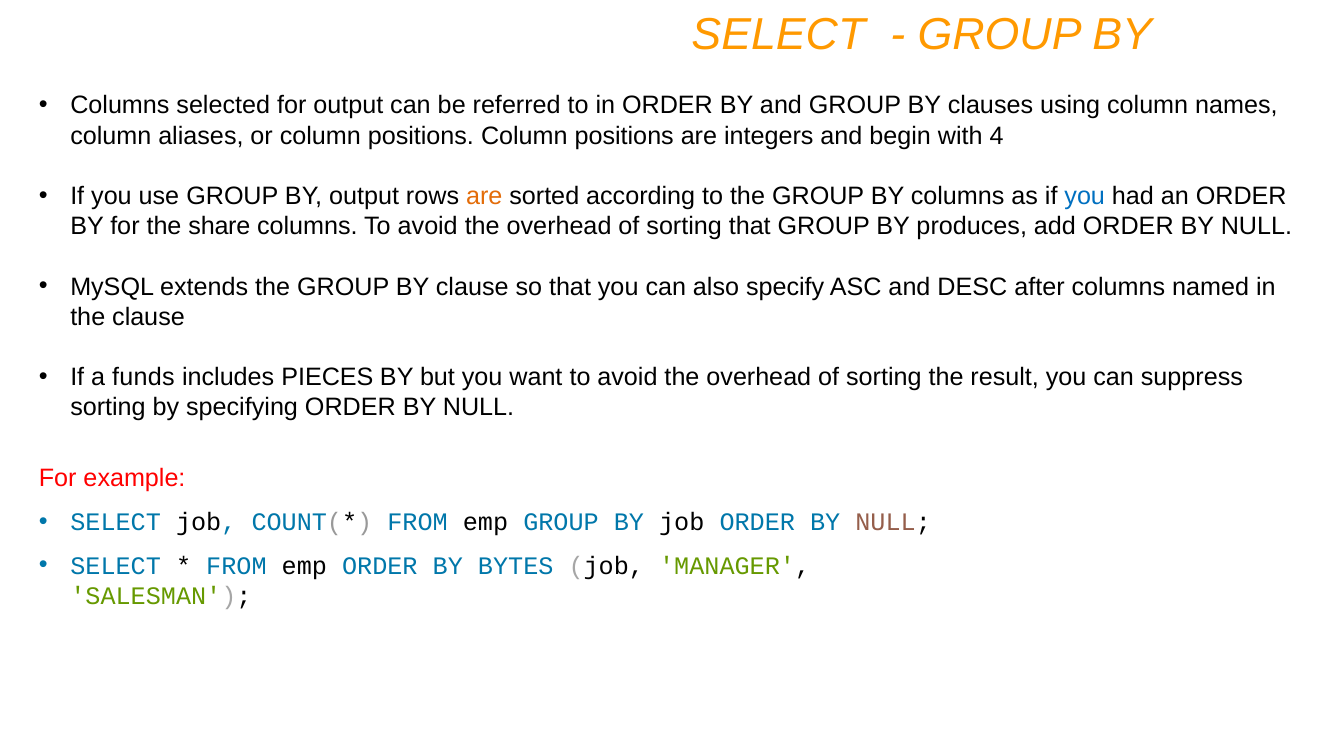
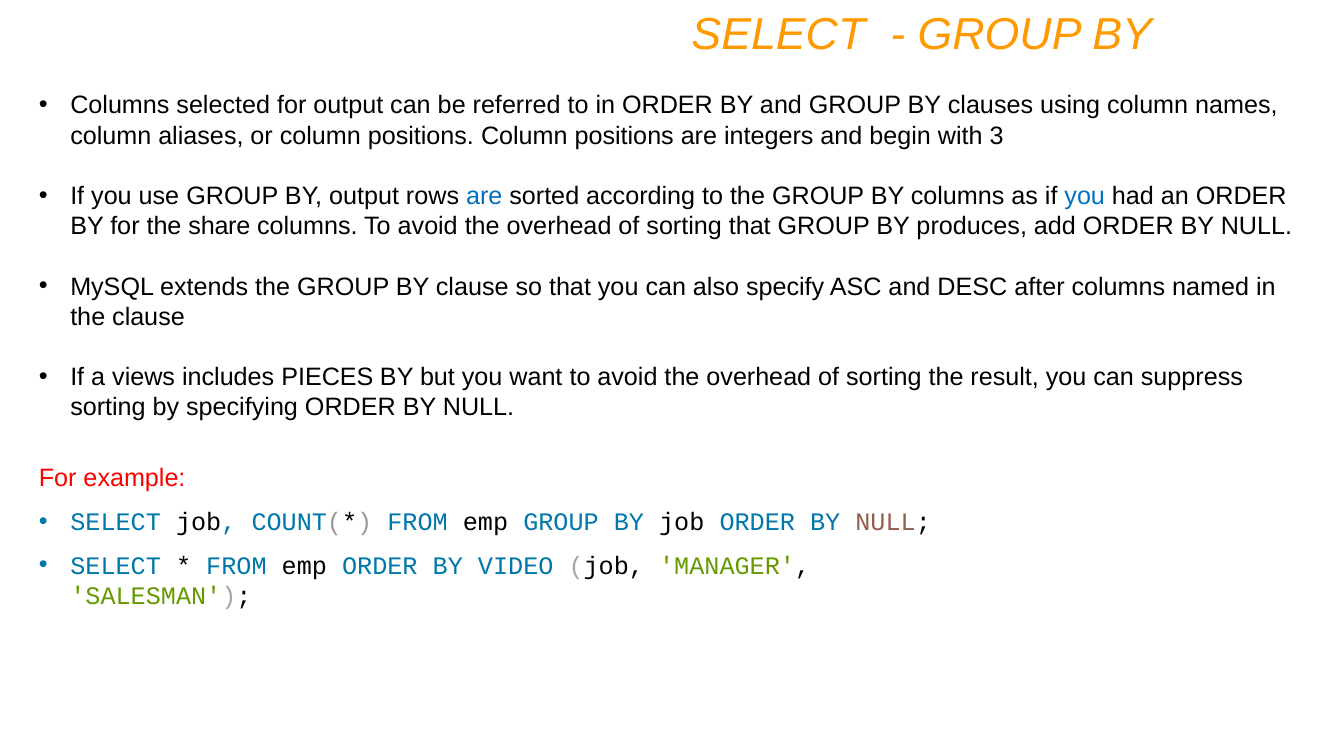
4: 4 -> 3 (997, 136)
are colour: orange -> blue (484, 196)
funds: funds -> views (144, 377)
BYTES: BYTES -> VIDEO (516, 566)
